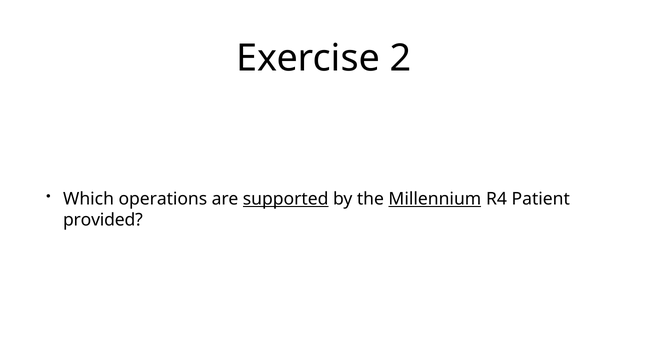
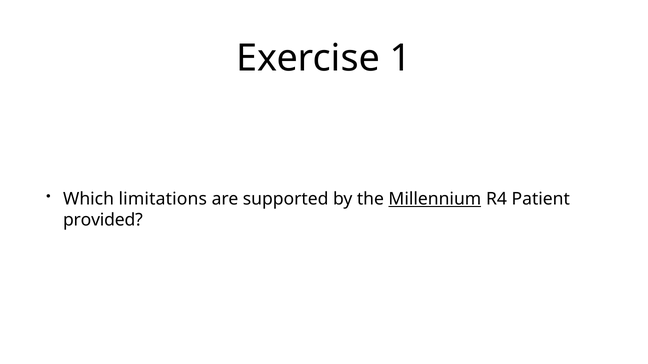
2: 2 -> 1 (401, 58)
operations: operations -> limitations (163, 199)
supported underline: present -> none (286, 199)
